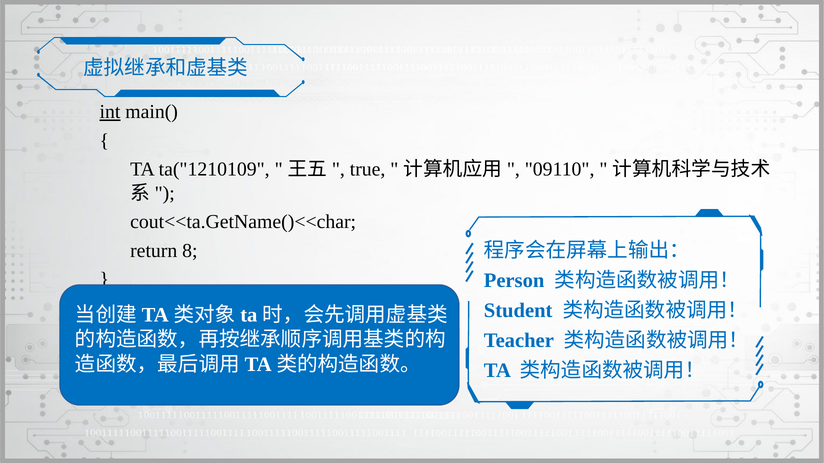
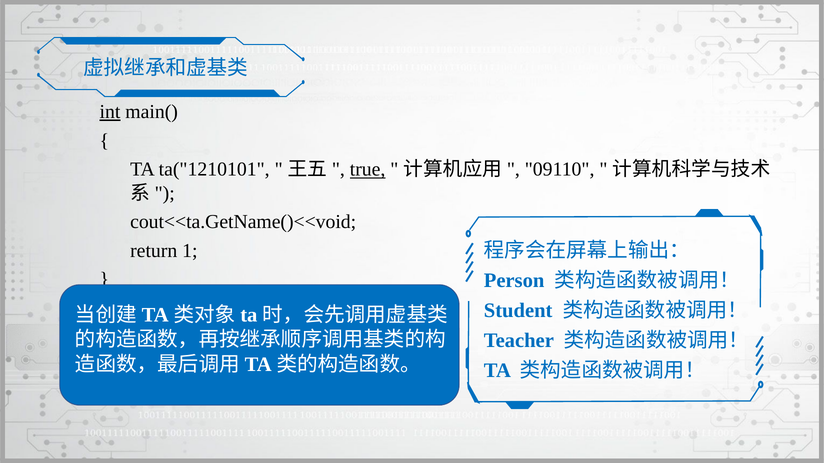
ta("1210109: ta("1210109 -> ta("1210101 (214, 170)
true underline: none -> present (368, 170)
cout<<ta.GetName()<<char: cout<<ta.GetName()<<char -> cout<<ta.GetName()<<void (243, 222)
8: 8 -> 1 (190, 251)
